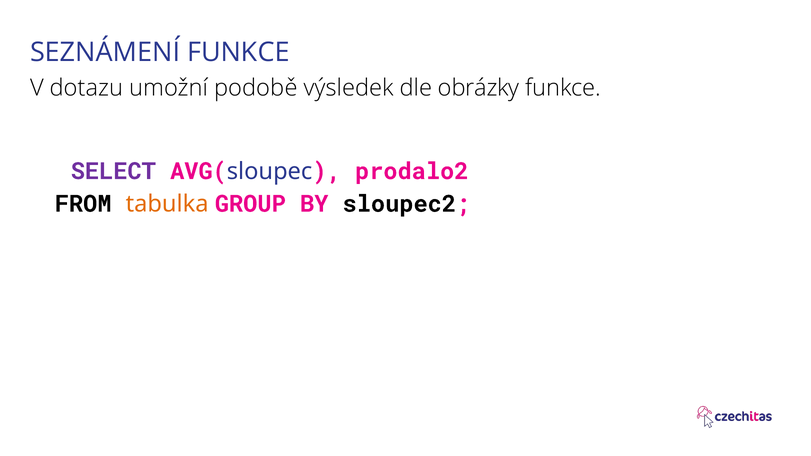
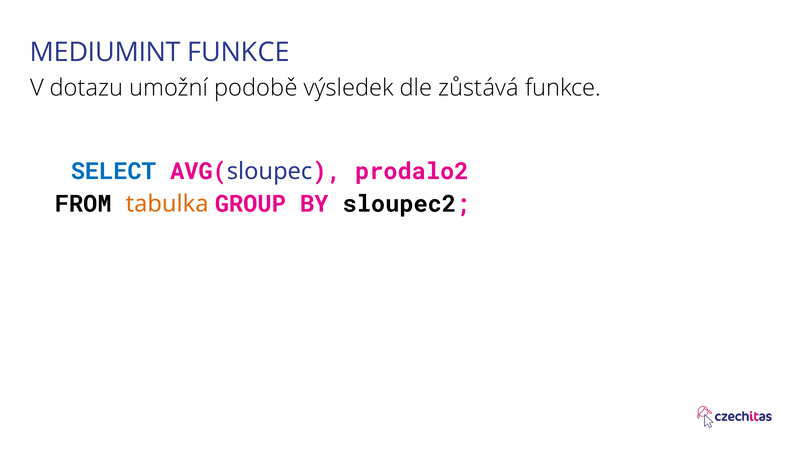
SEZNÁMENÍ: SEZNÁMENÍ -> MEDIUMINT (105, 52)
obrázky: obrázky -> zůstává (478, 88)
SELECT colour: purple -> blue (113, 171)
